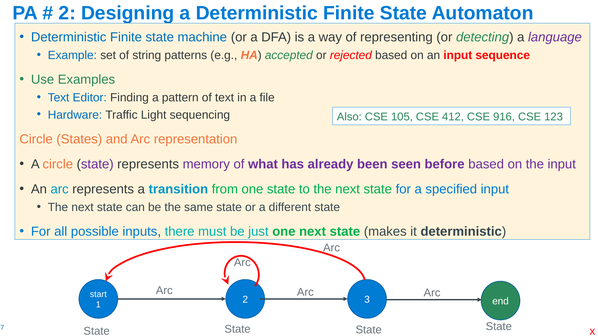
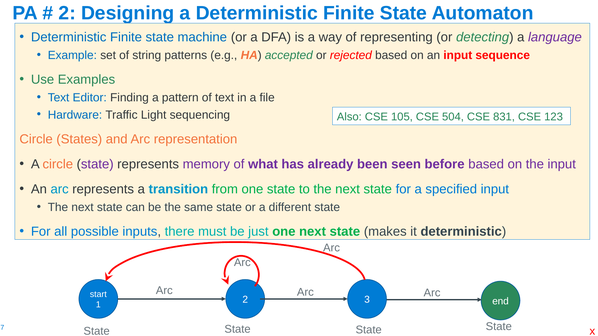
412: 412 -> 504 (453, 117)
916: 916 -> 831 (504, 117)
